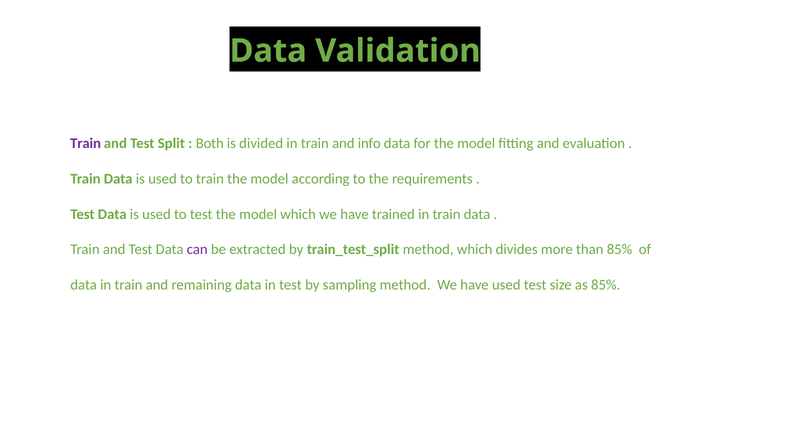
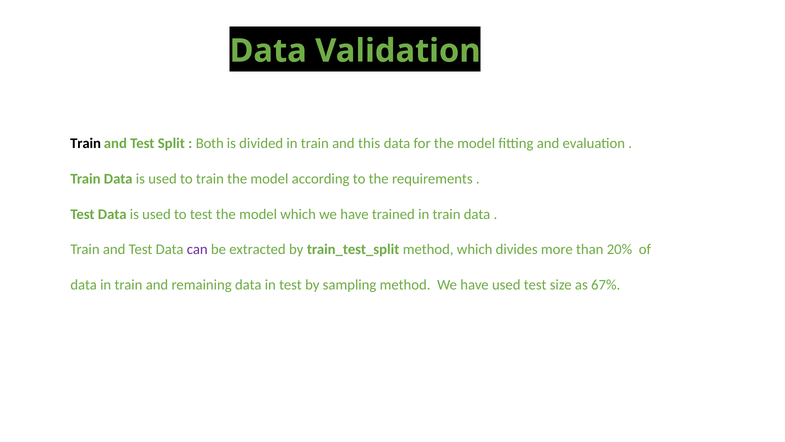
Train colour: purple -> black (86, 143)
info: info -> this (369, 143)
than 85%: 85% -> 20% (619, 249)
as 85%: 85% -> 67% (606, 285)
